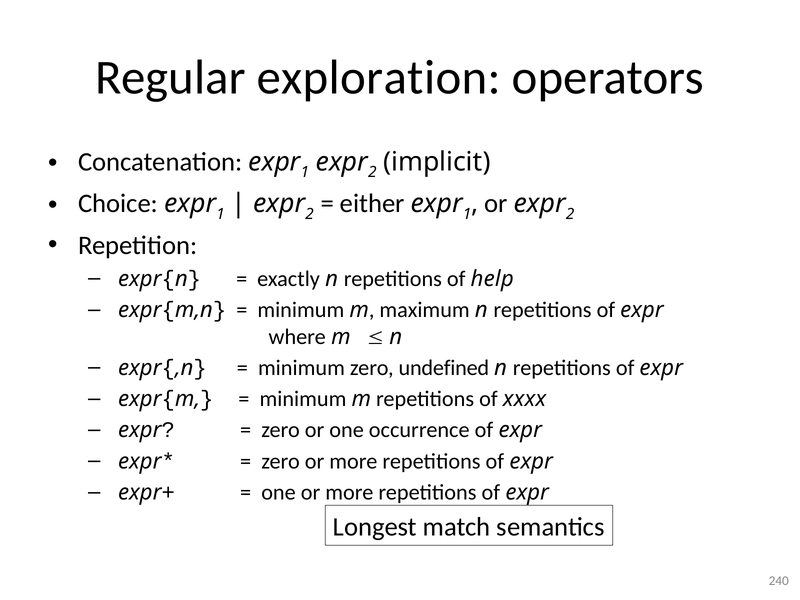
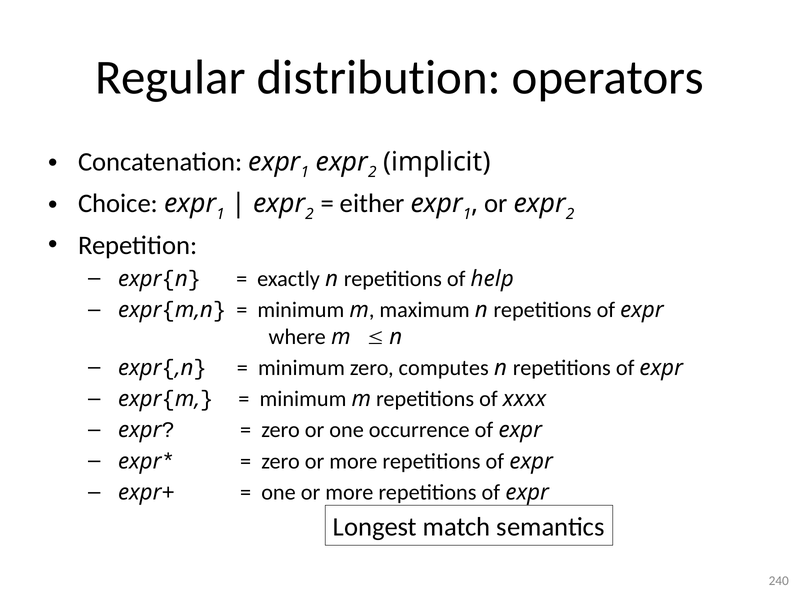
exploration: exploration -> distribution (379, 77)
undefined: undefined -> computes (444, 368)
